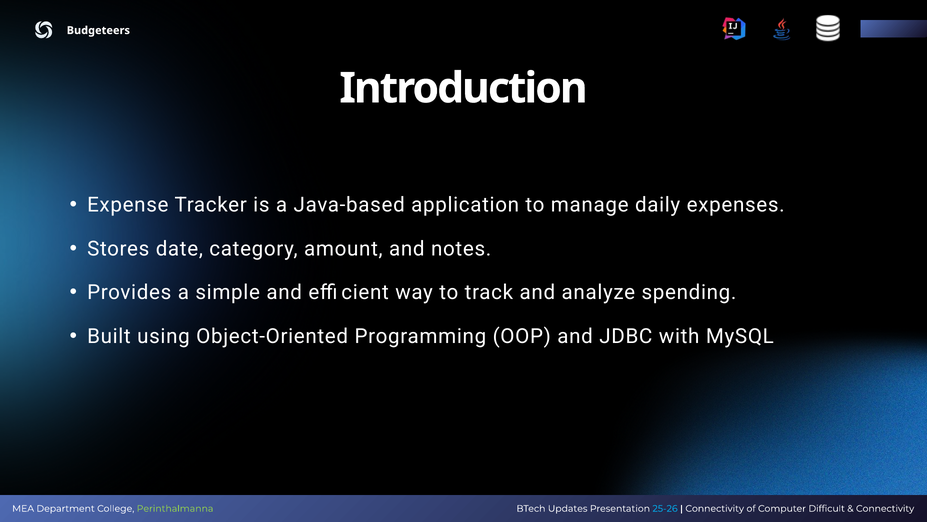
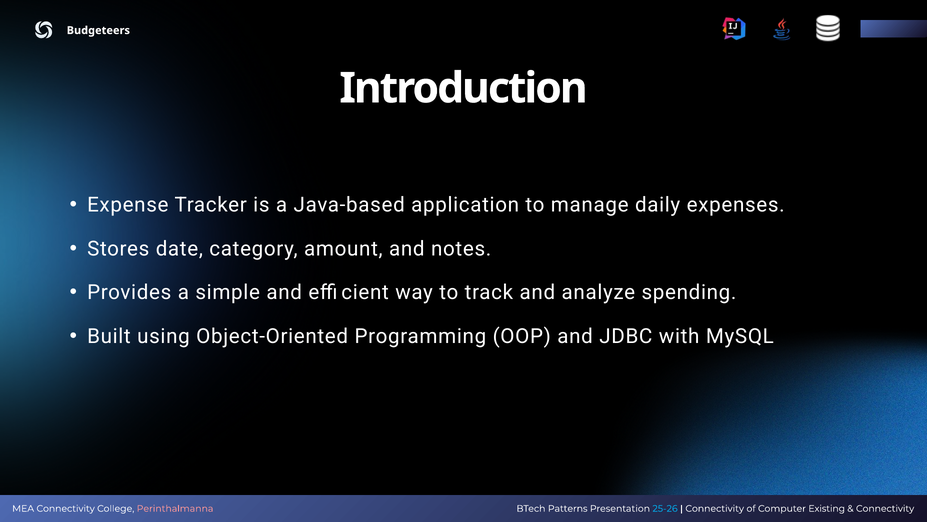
MEA Department: Department -> Connectivity (66, 508)
Perinthalmanna colour: light green -> pink (175, 508)
Updates: Updates -> Patterns (568, 508)
Difficult: Difficult -> Existing (827, 508)
